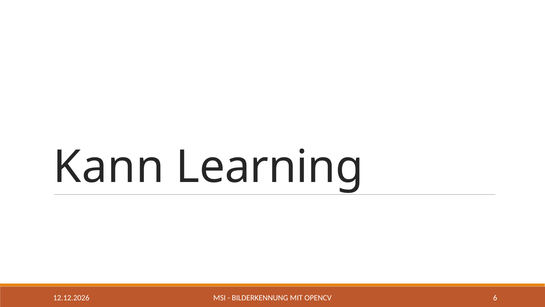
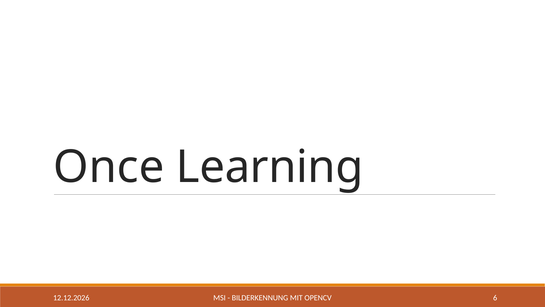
Kann: Kann -> Once (109, 167)
